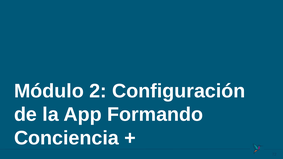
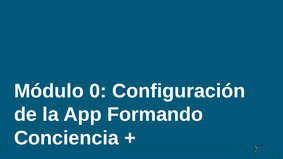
2: 2 -> 0 (98, 91)
